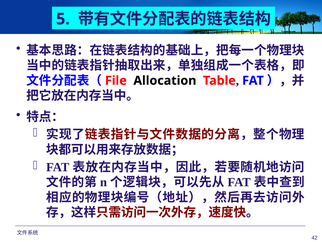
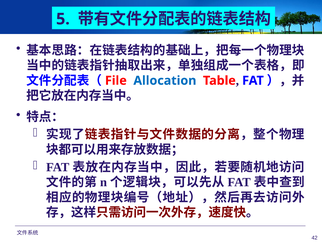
Allocation colour: black -> blue (165, 80)
